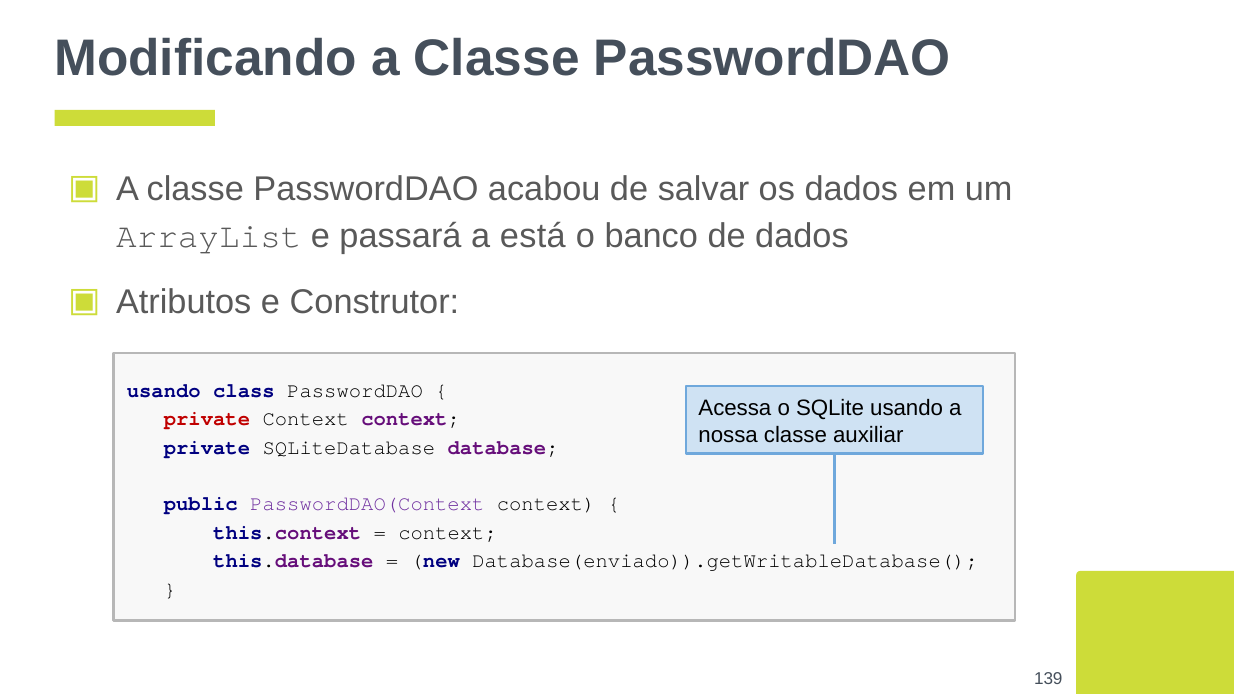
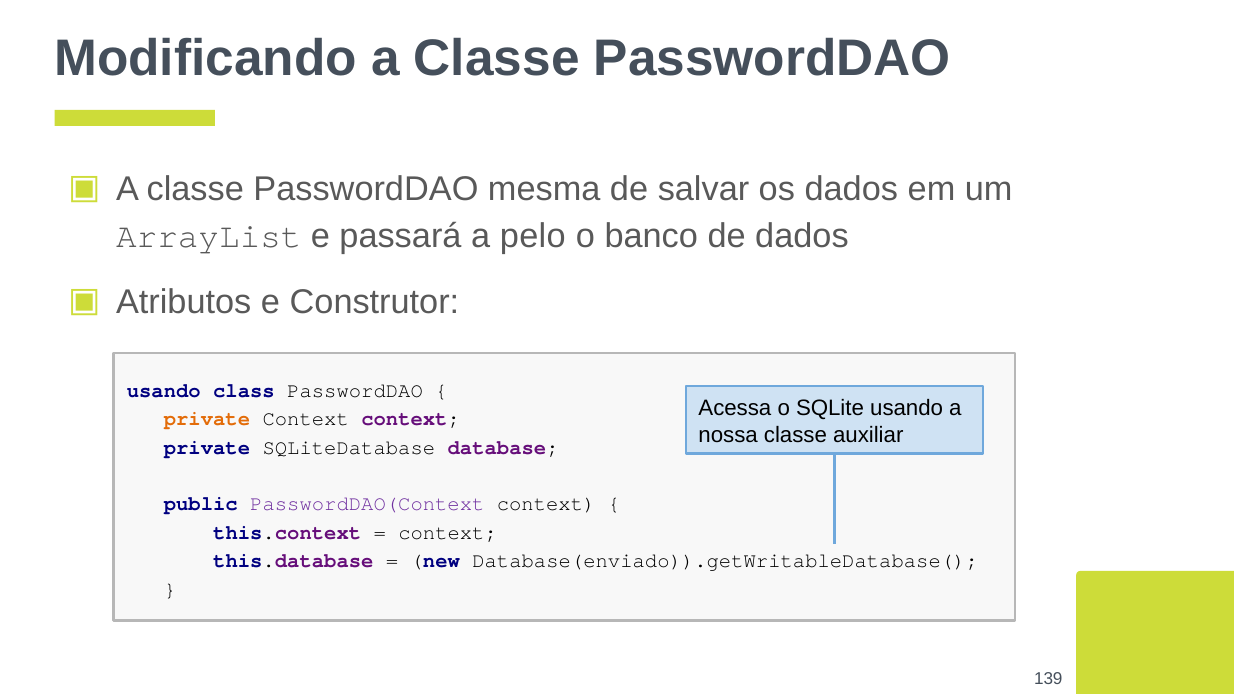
acabou: acabou -> mesma (544, 189)
está: está -> pelo (533, 236)
private colour: red -> orange (207, 419)
